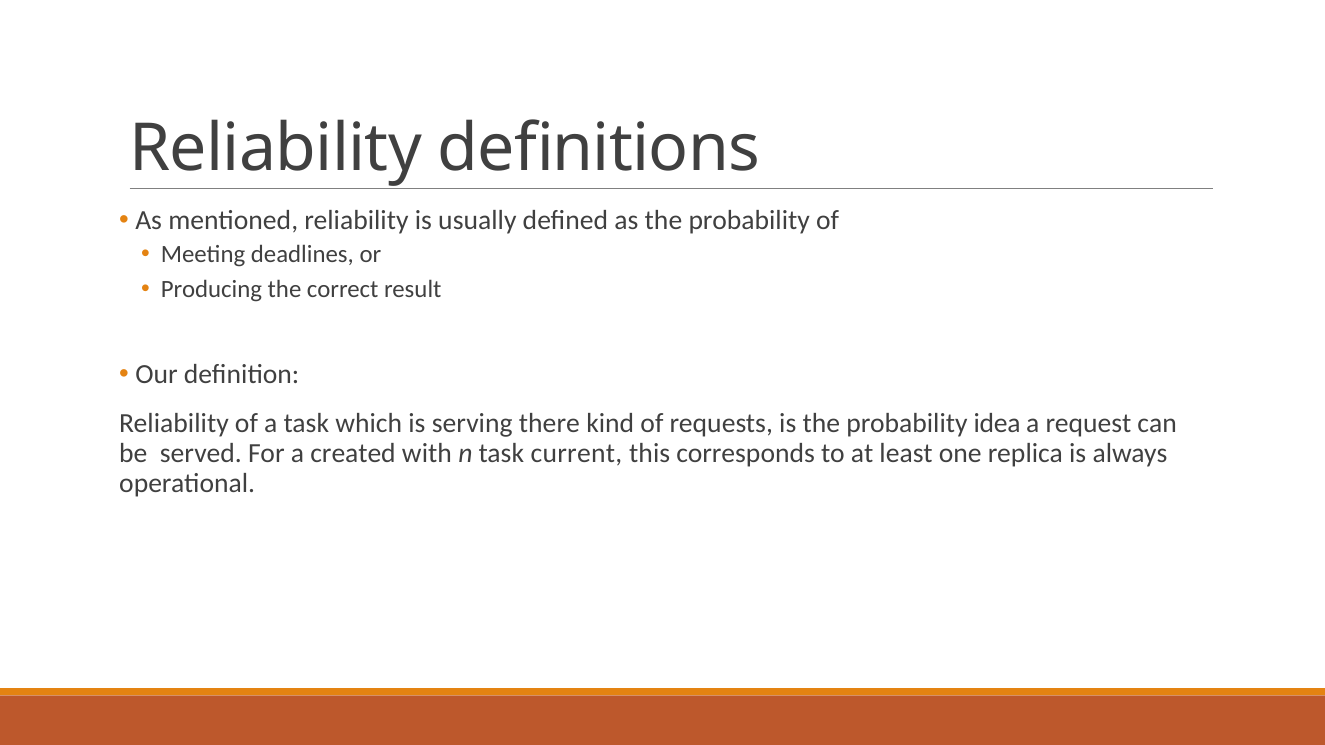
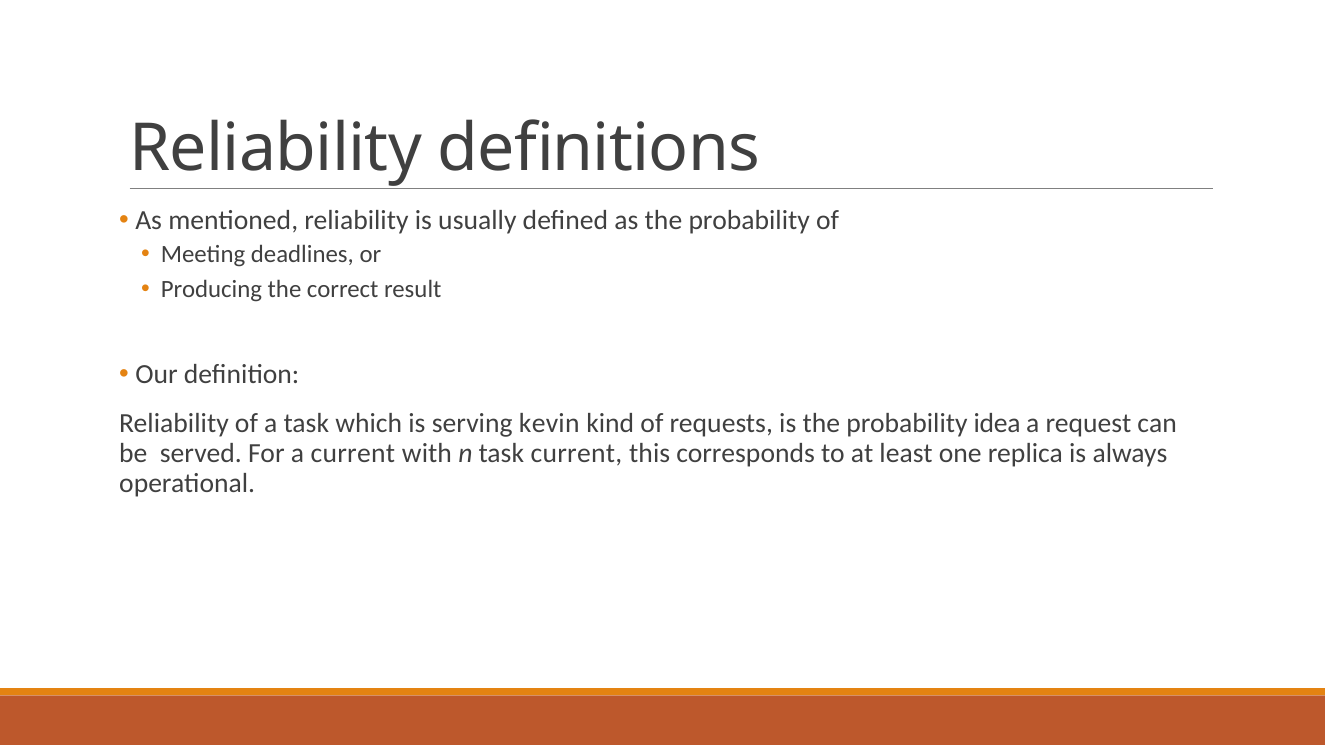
there: there -> kevin (549, 424)
a created: created -> current (353, 454)
